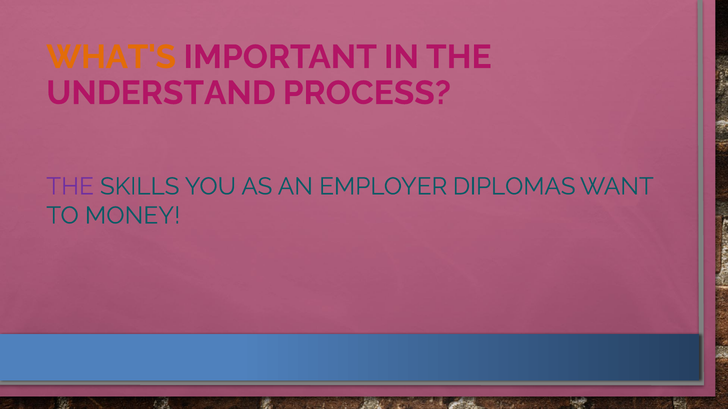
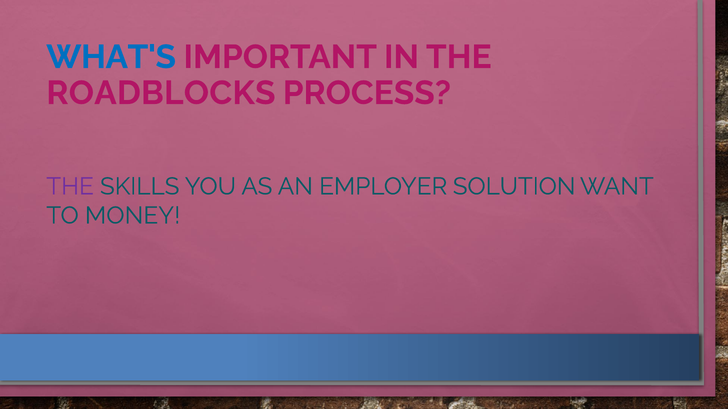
WHAT'S colour: orange -> blue (111, 57)
UNDERSTAND: UNDERSTAND -> ROADBLOCKS (161, 93)
DIPLOMAS: DIPLOMAS -> SOLUTION (514, 187)
